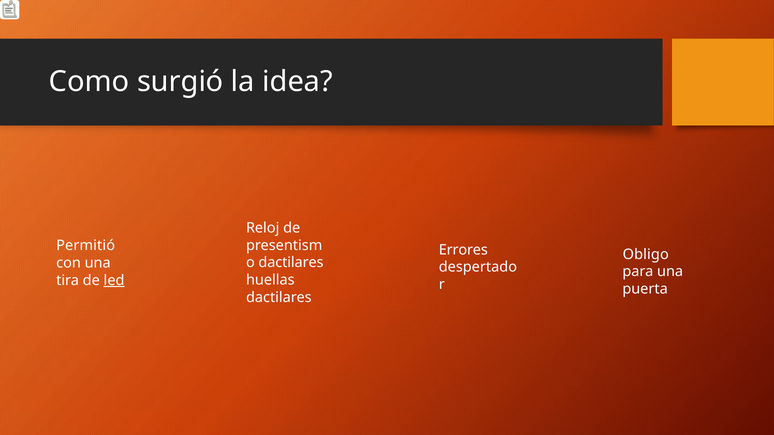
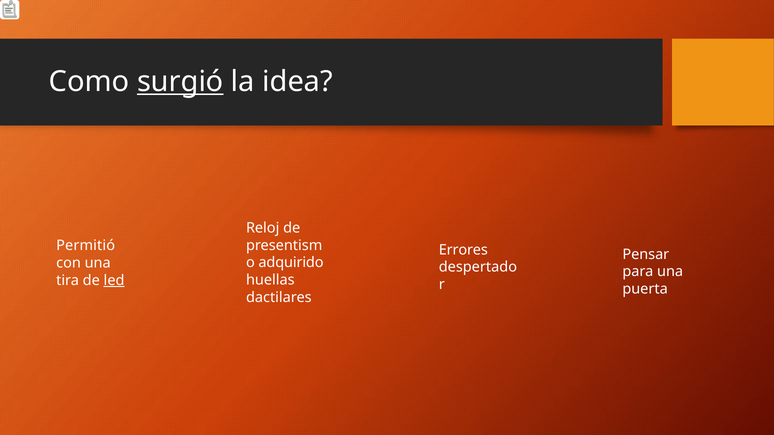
surgió underline: none -> present (180, 82)
Obligo: Obligo -> Pensar (646, 254)
dactilares: dactilares -> adquirido (291, 263)
